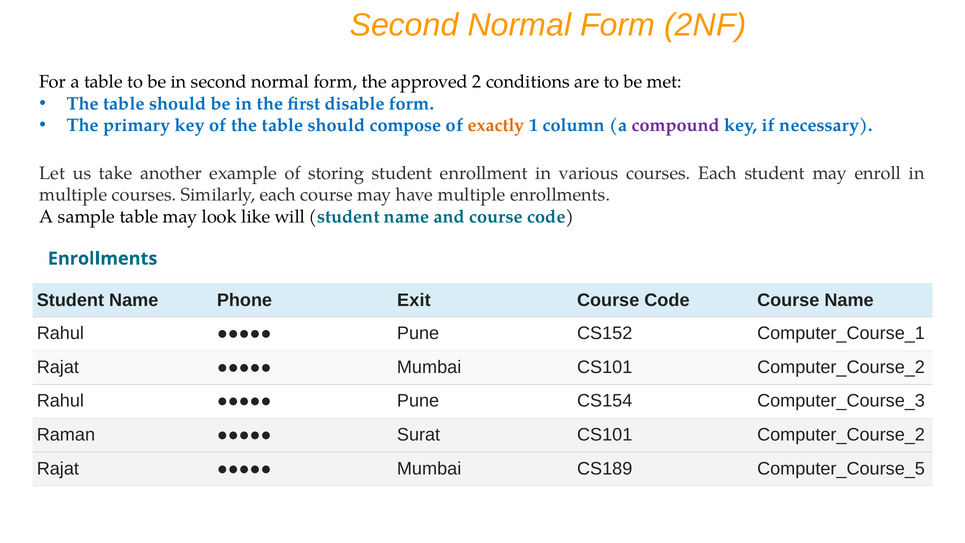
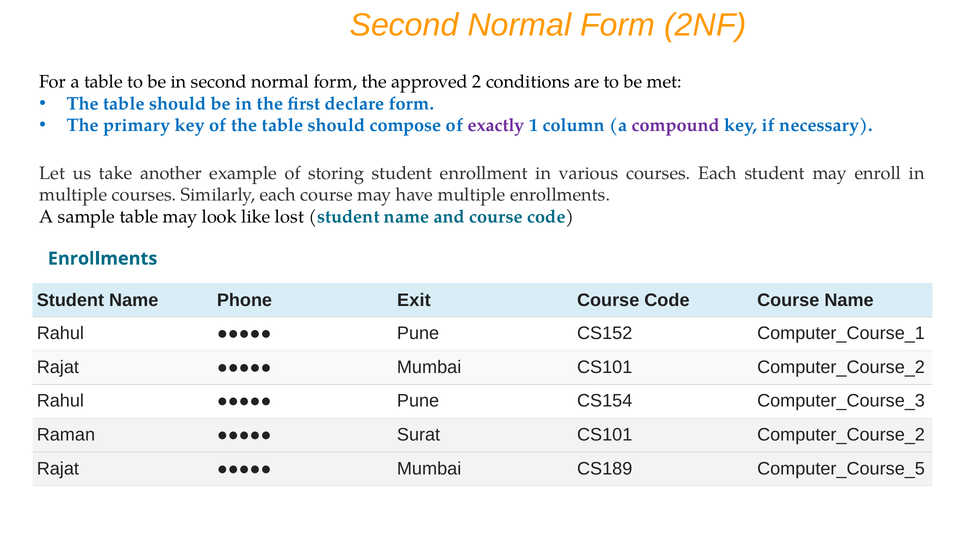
disable: disable -> declare (355, 104)
exactly colour: orange -> purple (496, 125)
will: will -> lost (290, 217)
